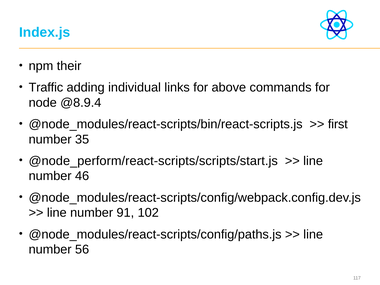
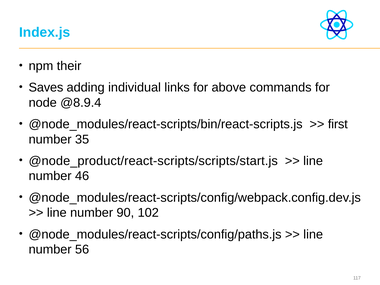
Traffic: Traffic -> Saves (46, 87)
@node_perform/react-scripts/scripts/start.js: @node_perform/react-scripts/scripts/start.js -> @node_product/react-scripts/scripts/start.js (153, 161)
91: 91 -> 90 (125, 213)
